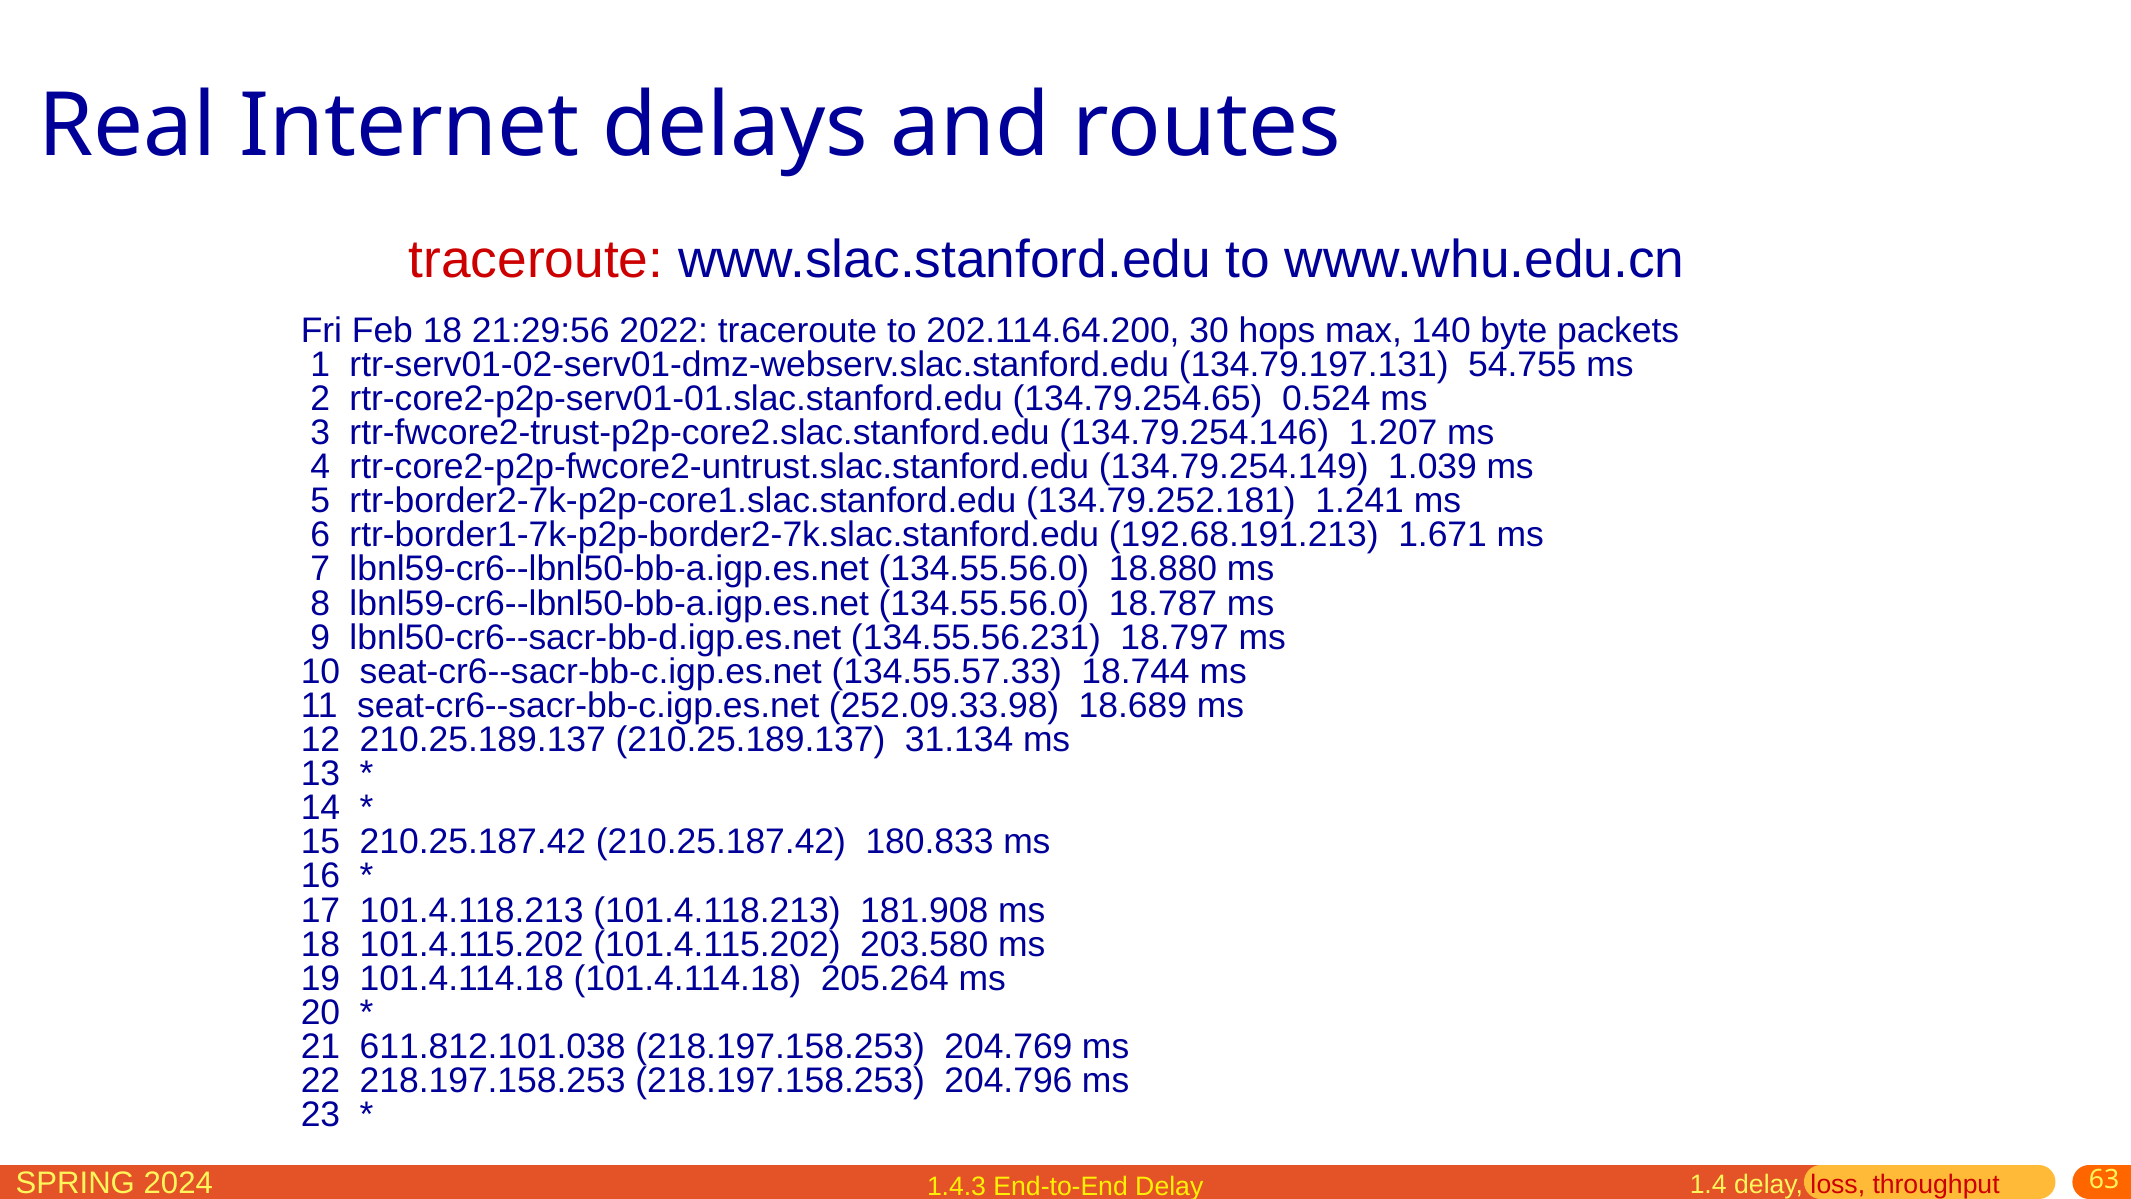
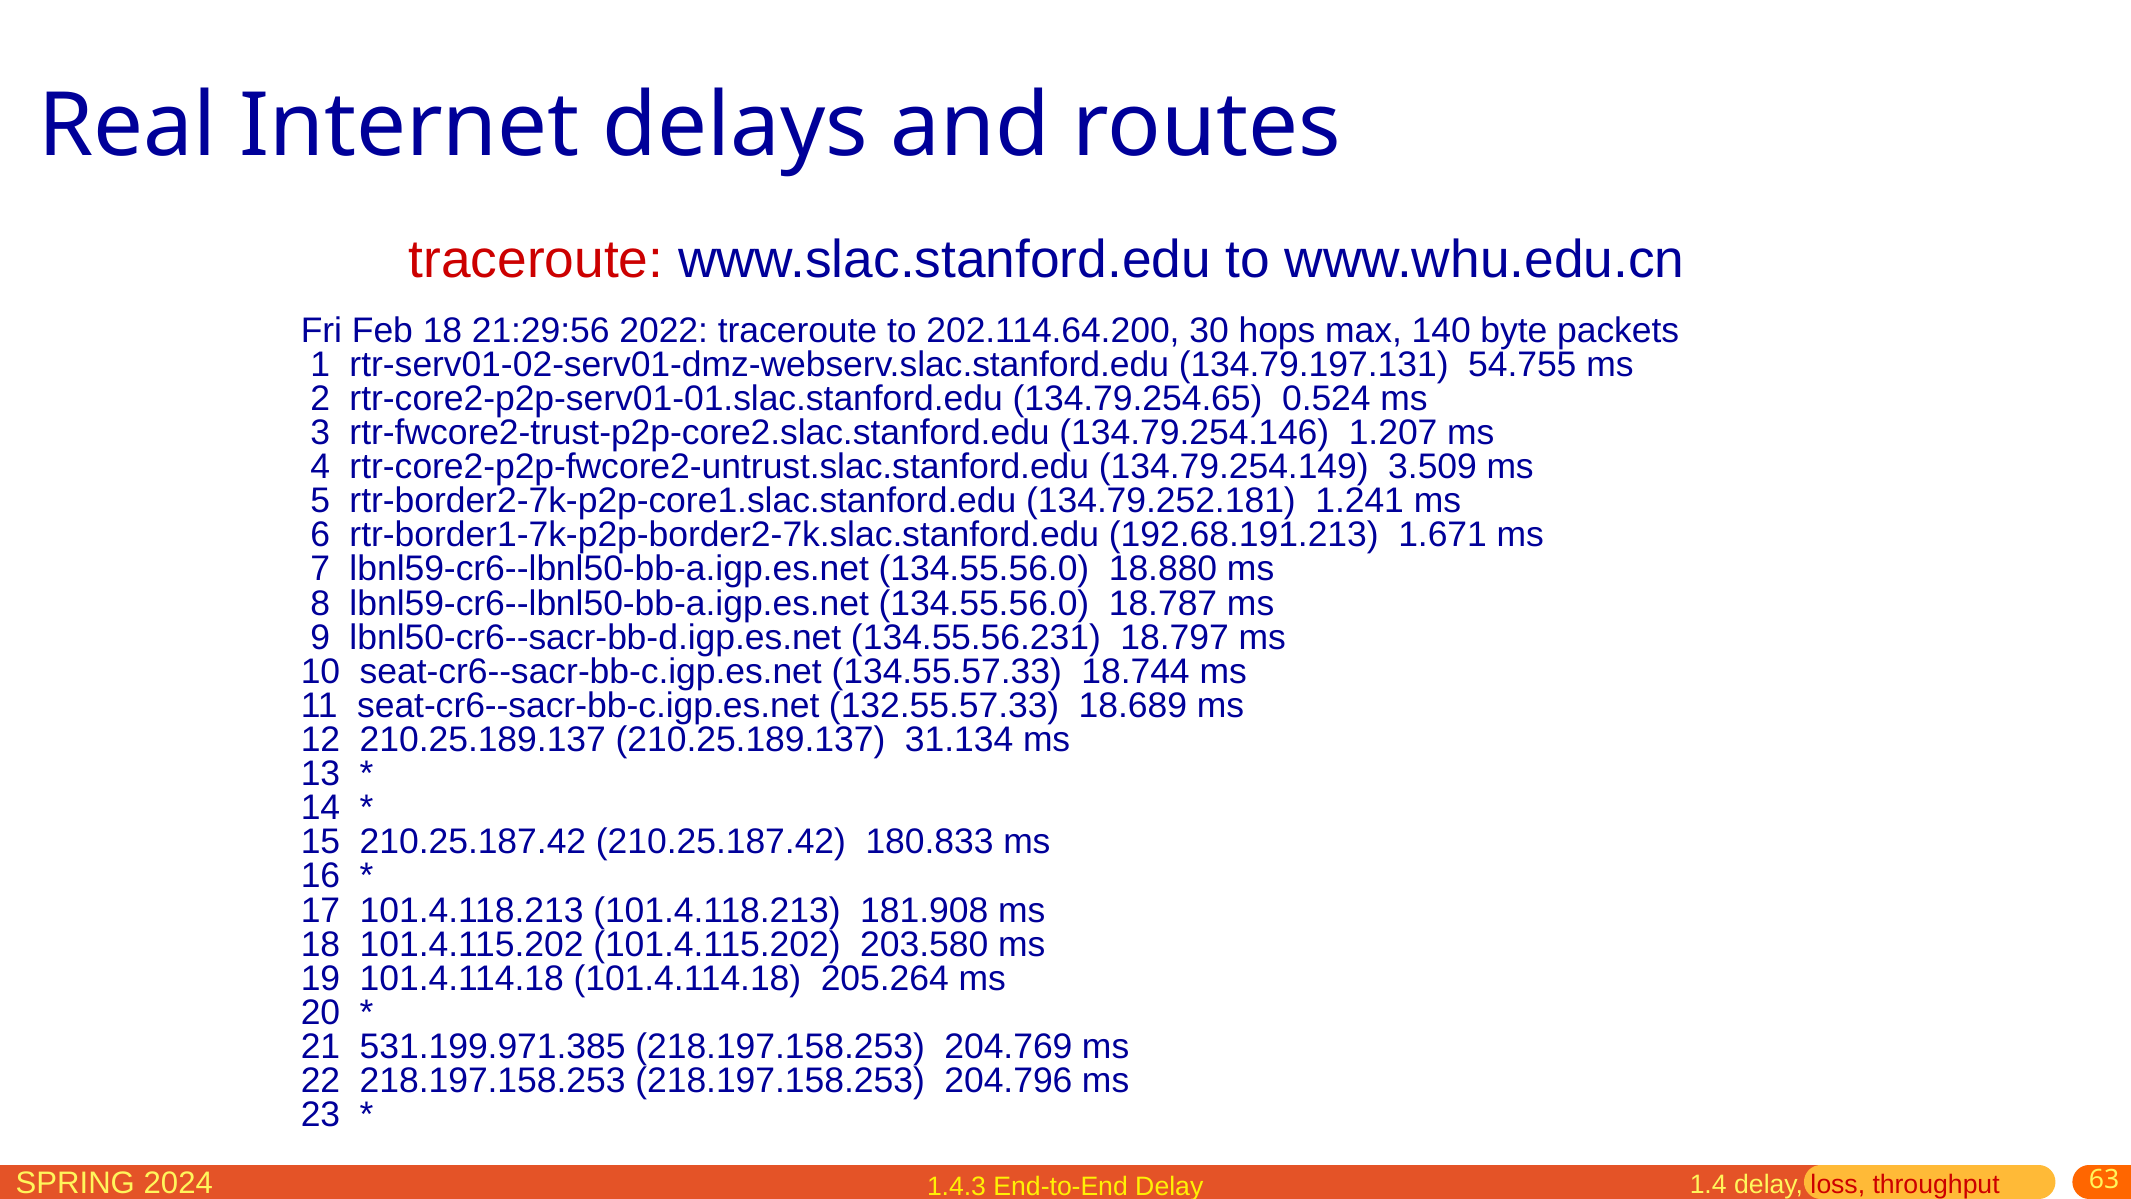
1.039: 1.039 -> 3.509 (1433, 467)
252.09.33.98: 252.09.33.98 -> 132.55.57.33 (944, 705)
611.812.101.038: 611.812.101.038 -> 531.199.971.385 (493, 1047)
